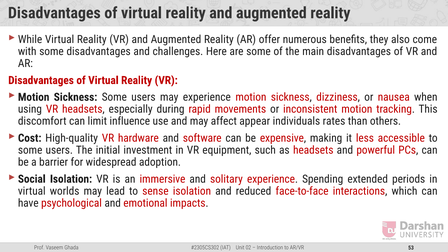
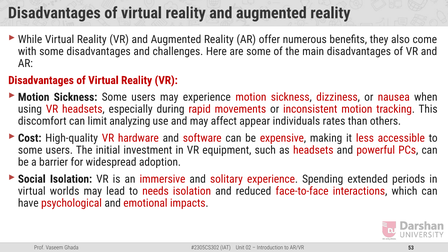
influence: influence -> analyzing (130, 121)
sense: sense -> needs (155, 191)
